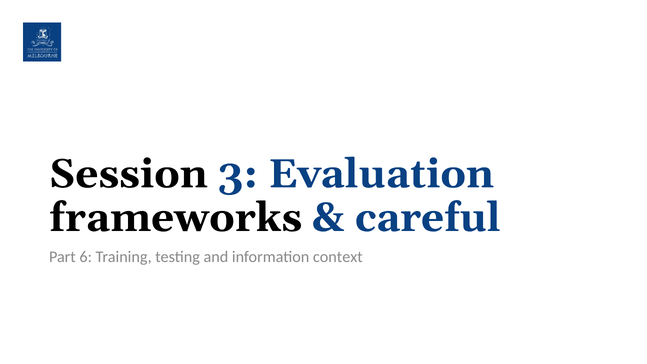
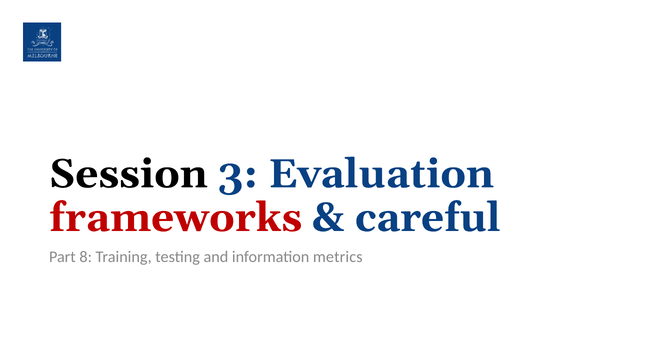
frameworks colour: black -> red (176, 218)
6: 6 -> 8 (86, 257)
context: context -> metrics (338, 257)
